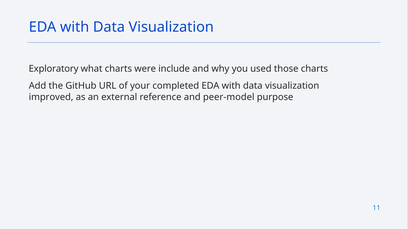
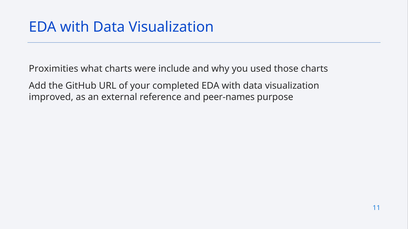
Exploratory: Exploratory -> Proximities (54, 69)
peer-model: peer-model -> peer-names (229, 97)
